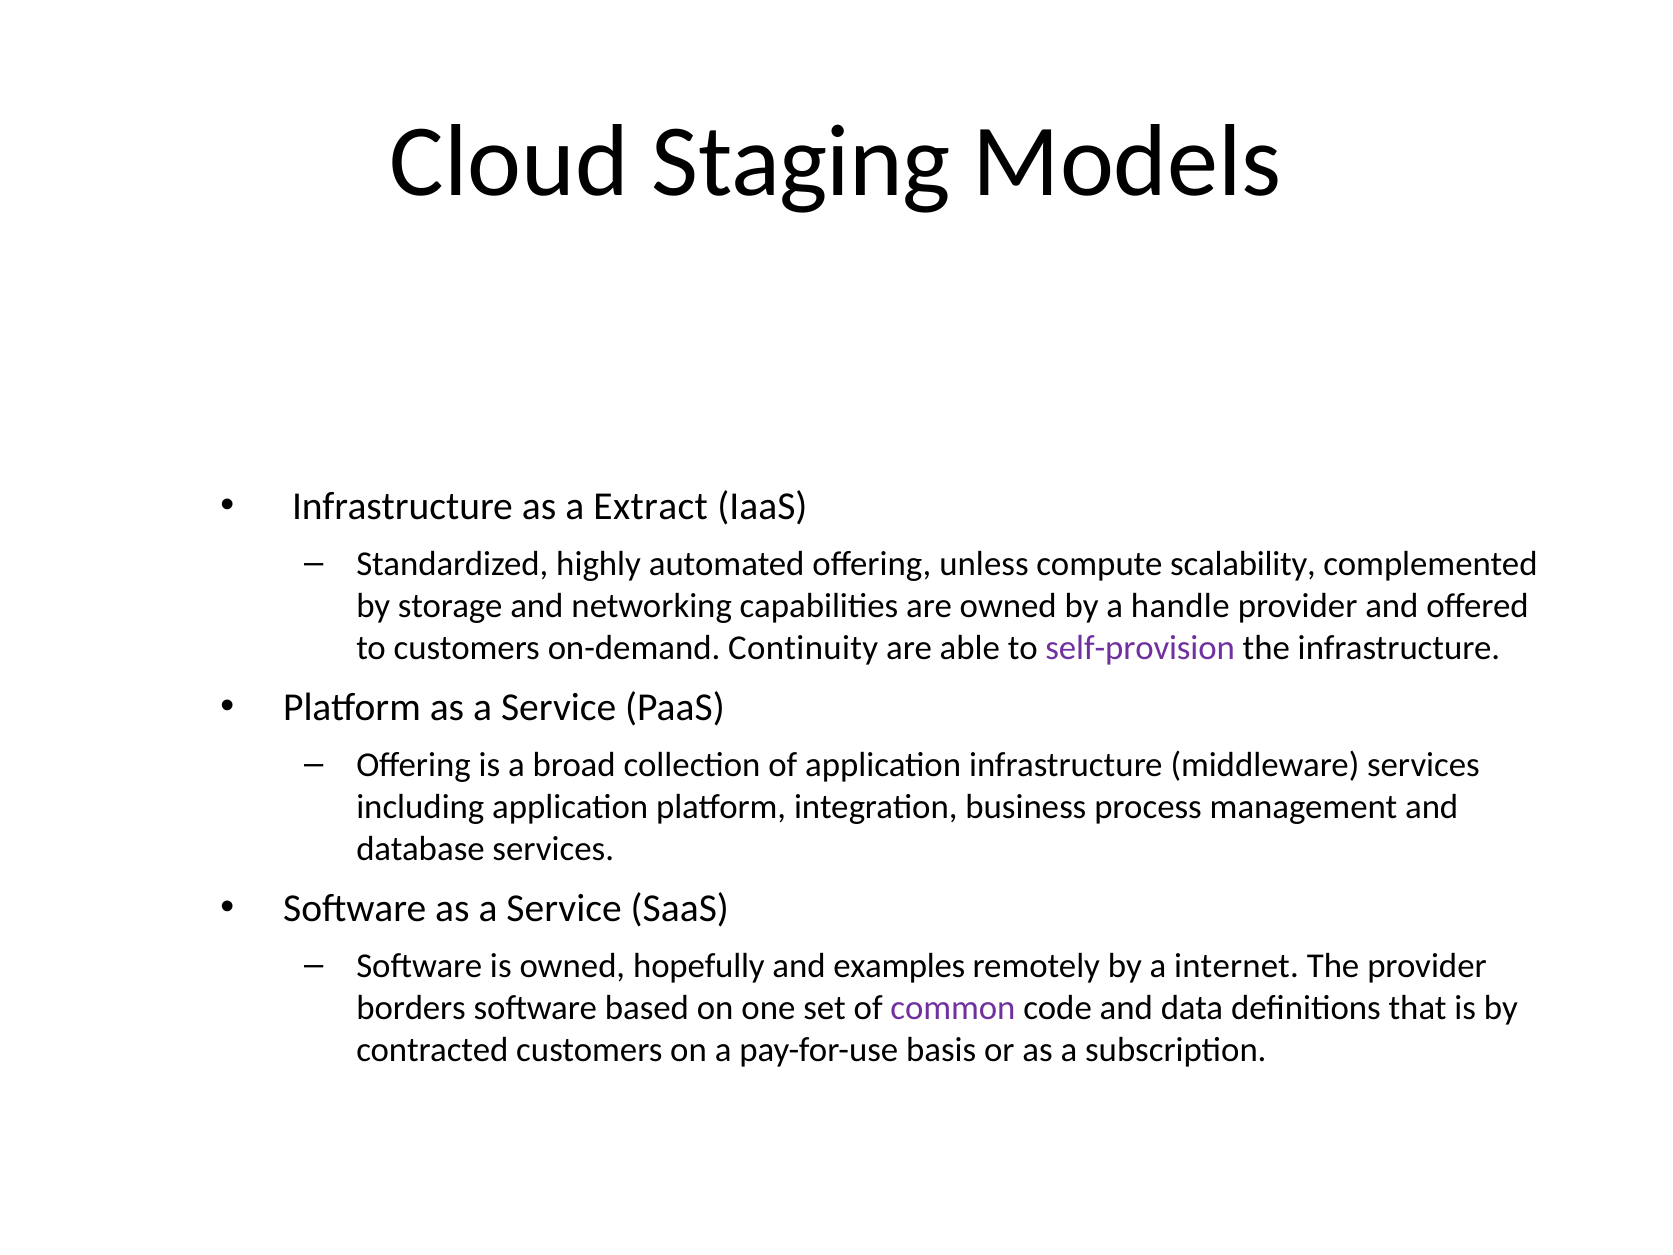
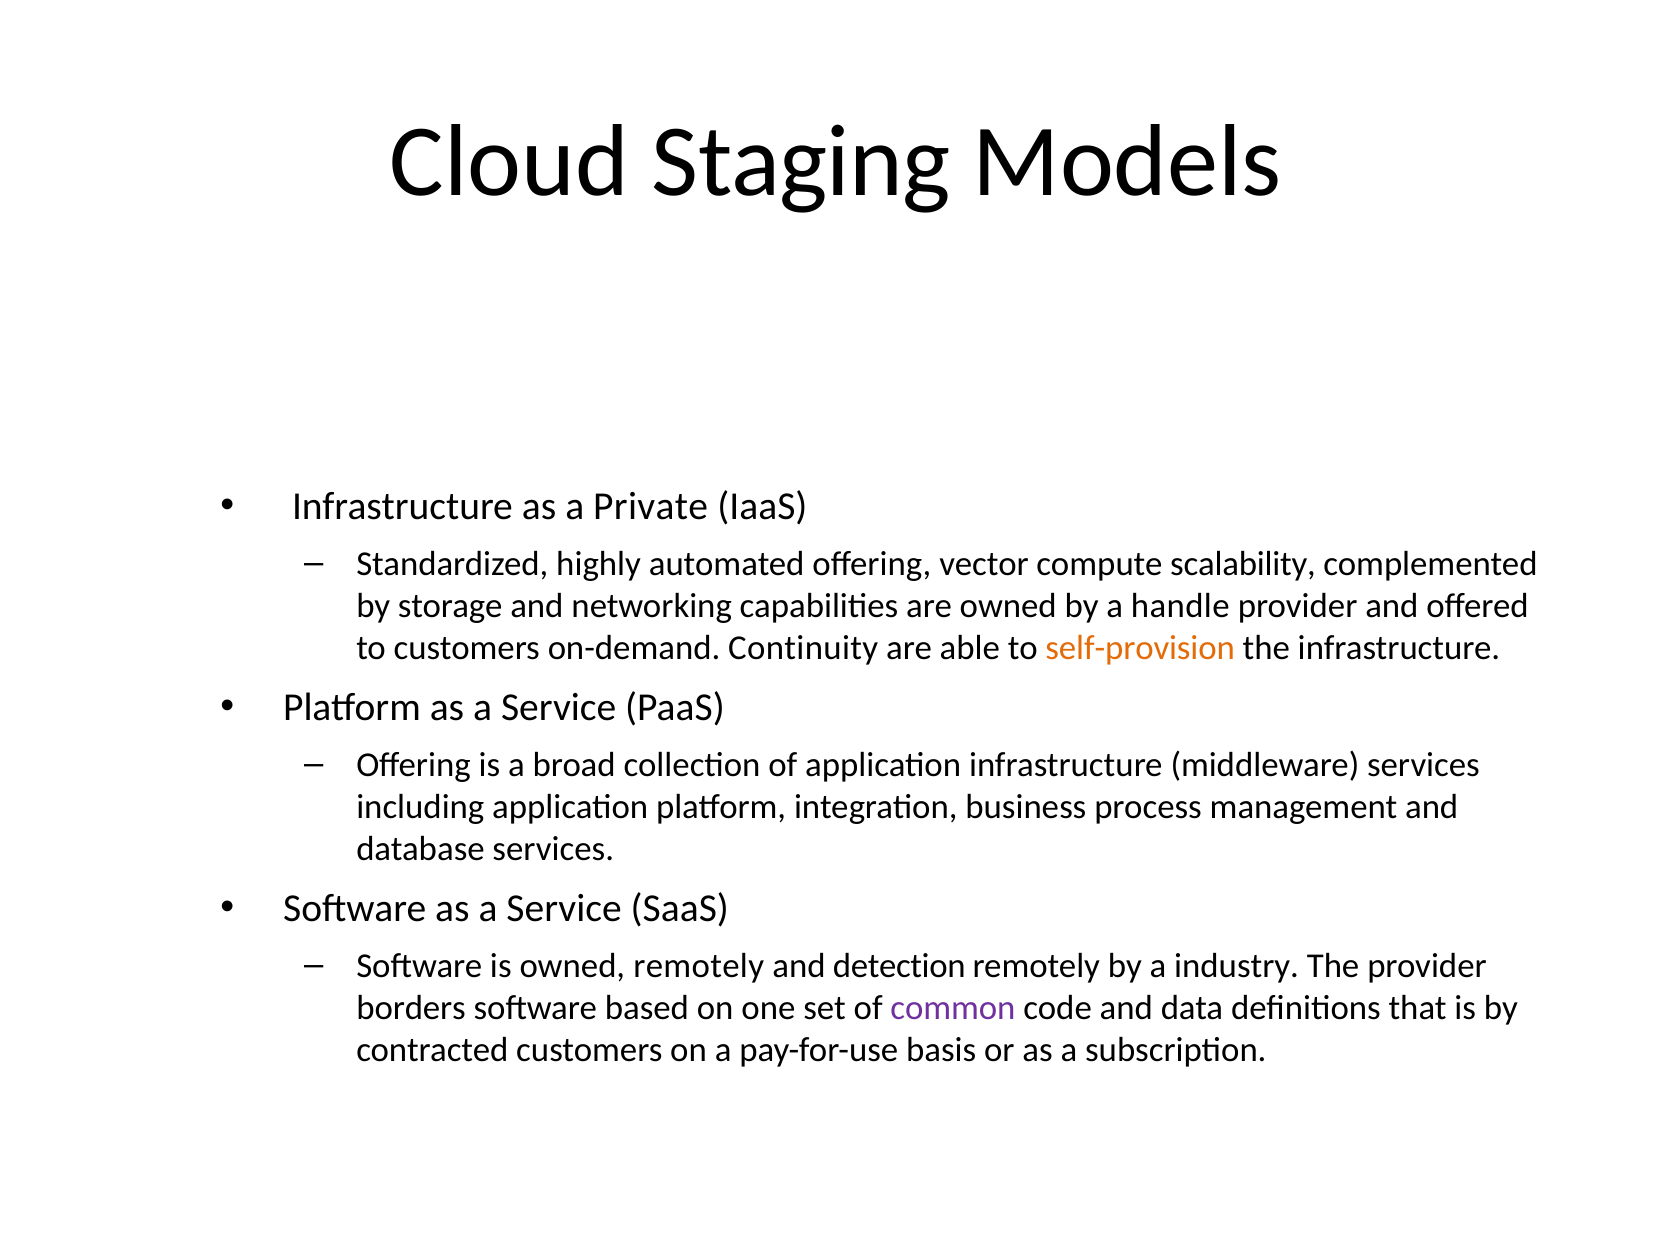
Extract: Extract -> Private (651, 507)
unless: unless -> vector (984, 564)
self-provision colour: purple -> orange (1140, 648)
owned hopefully: hopefully -> remotely (699, 966)
examples: examples -> detection (899, 966)
internet: internet -> industry (1237, 966)
